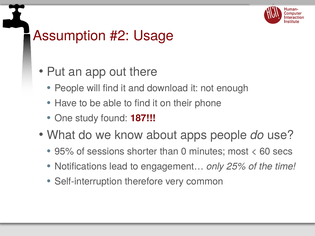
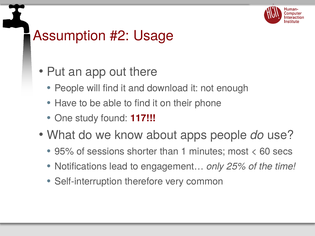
187: 187 -> 117 (143, 118)
0: 0 -> 1 (184, 152)
